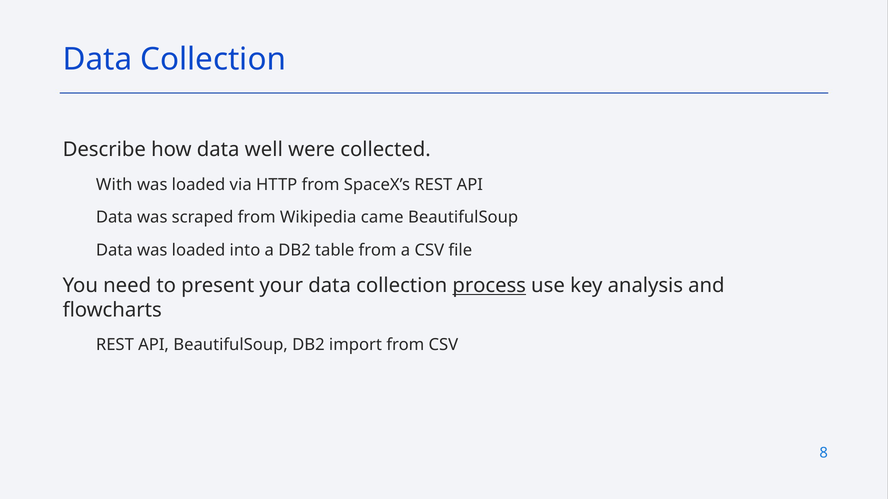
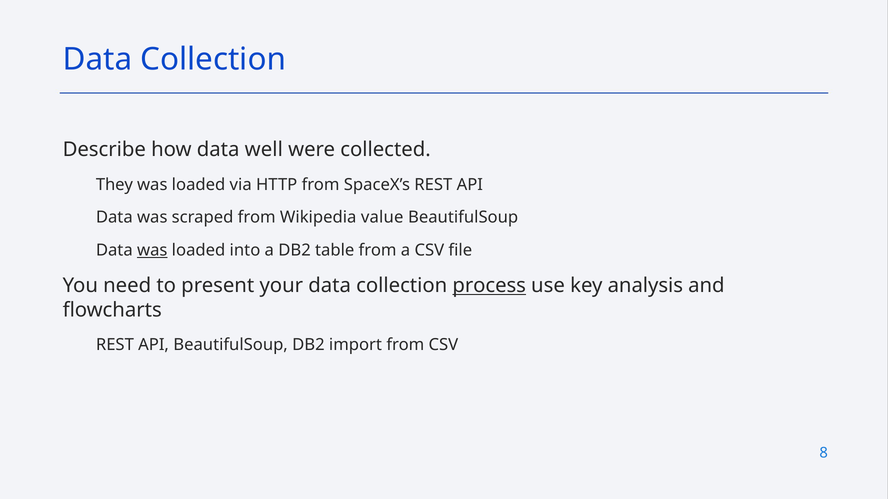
With: With -> They (114, 185)
came: came -> value (382, 218)
was underline: none -> present (152, 251)
